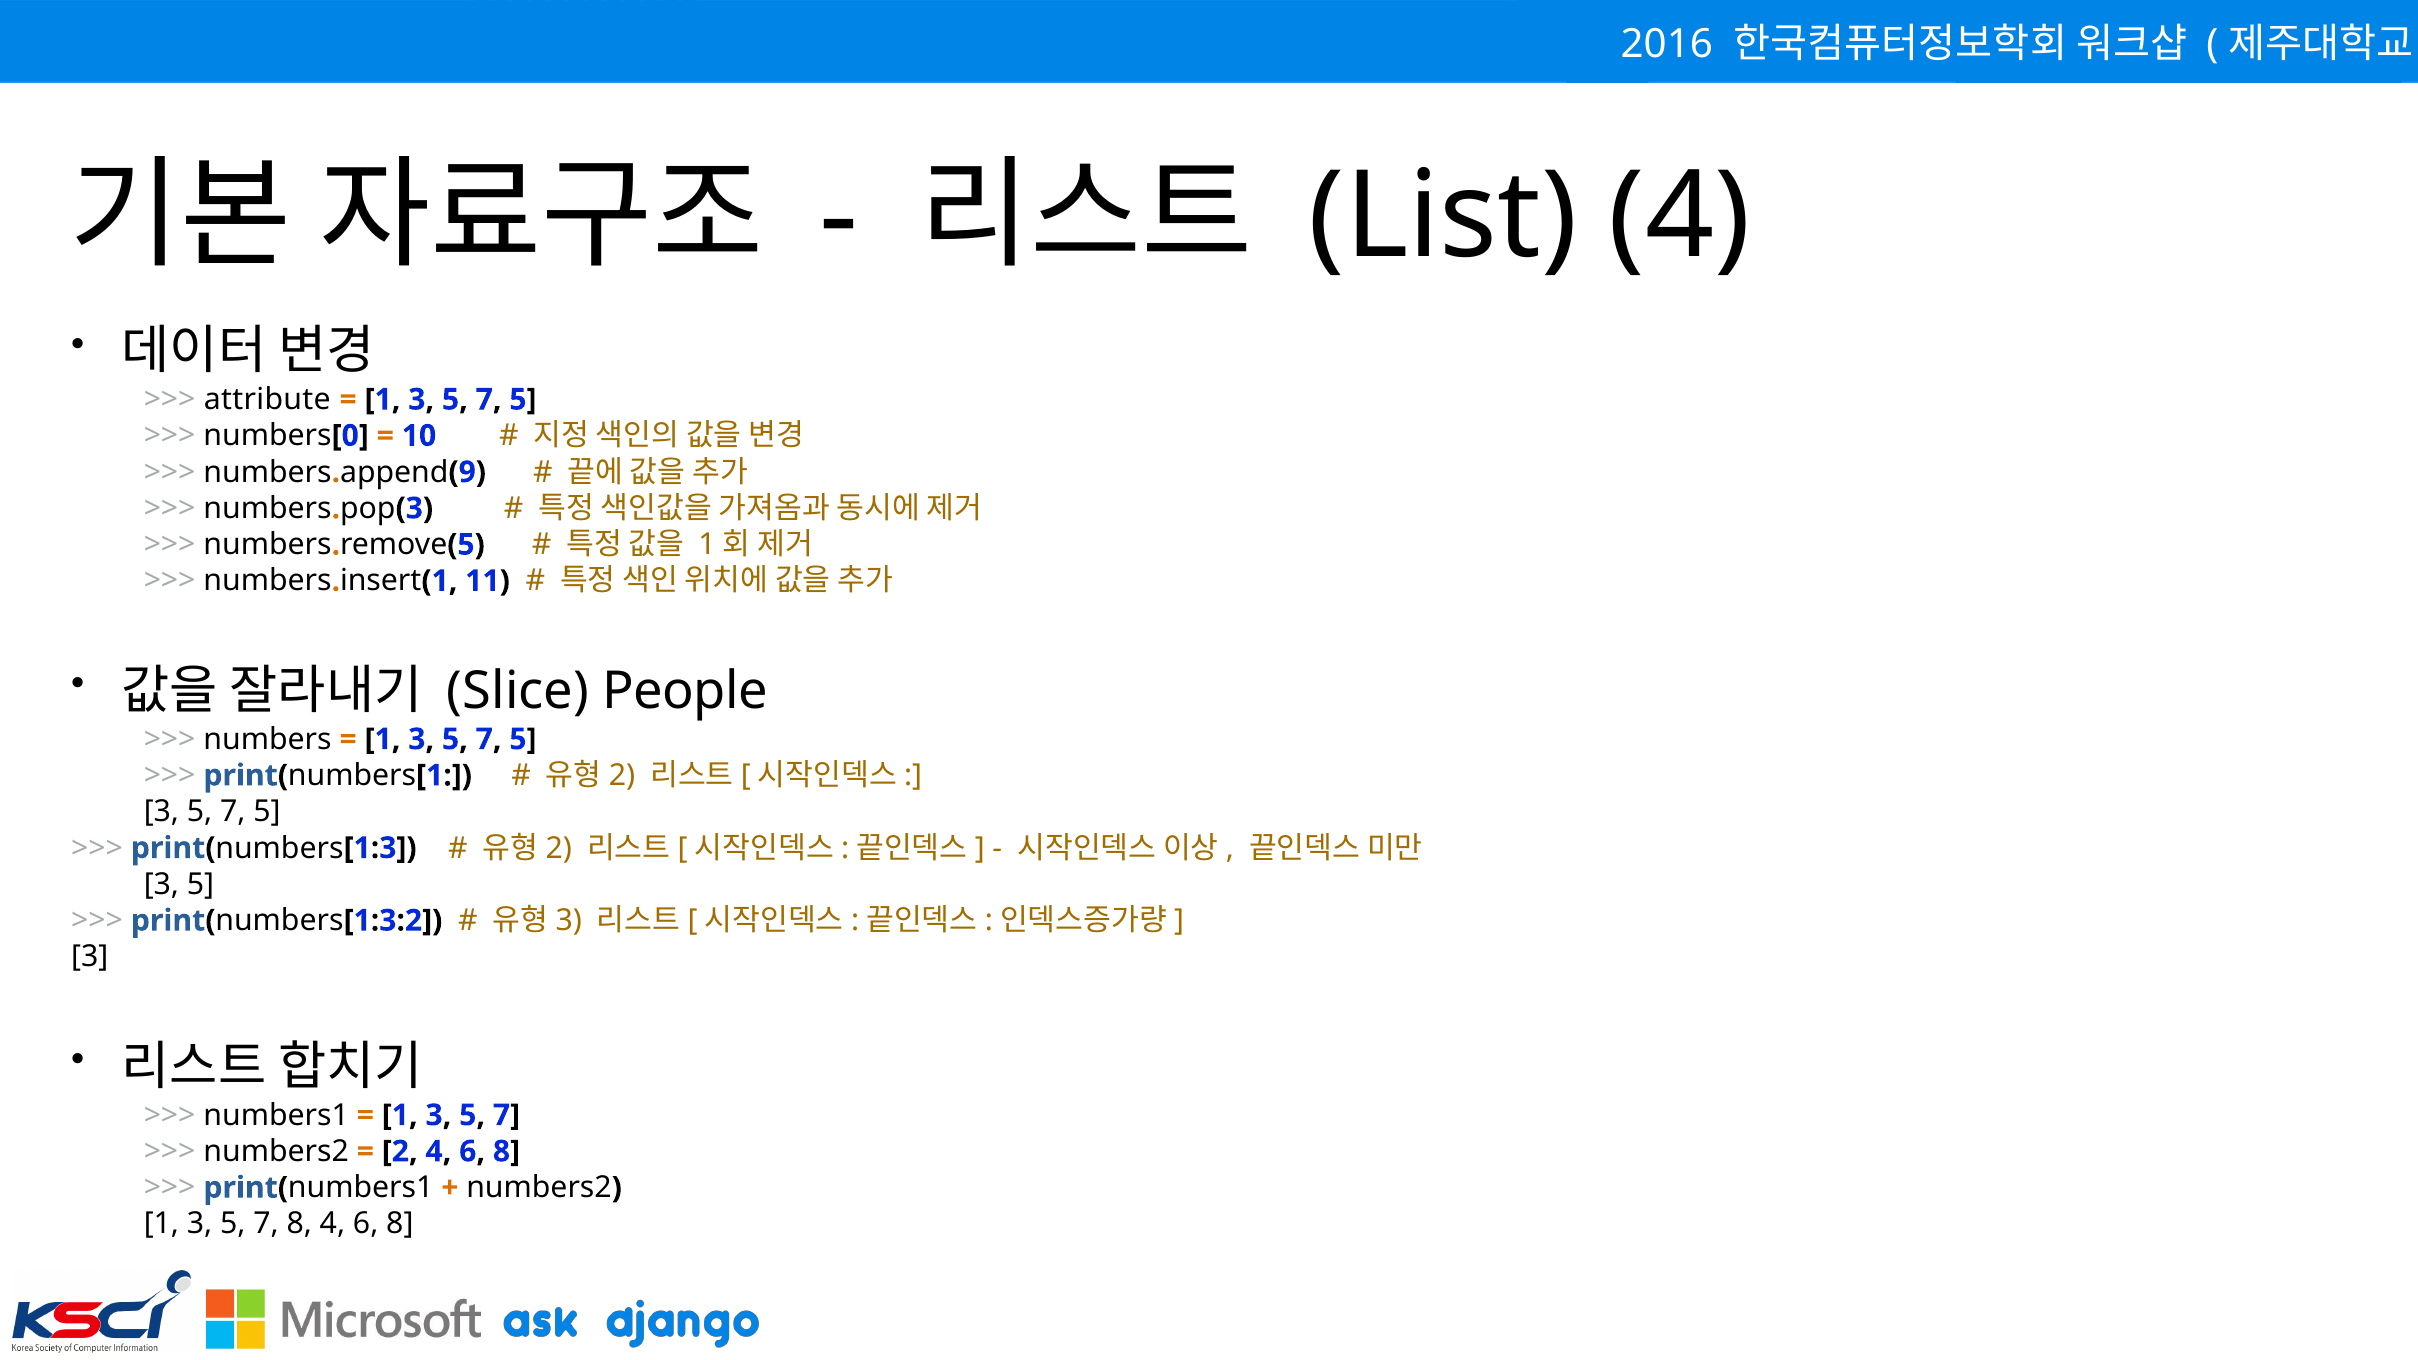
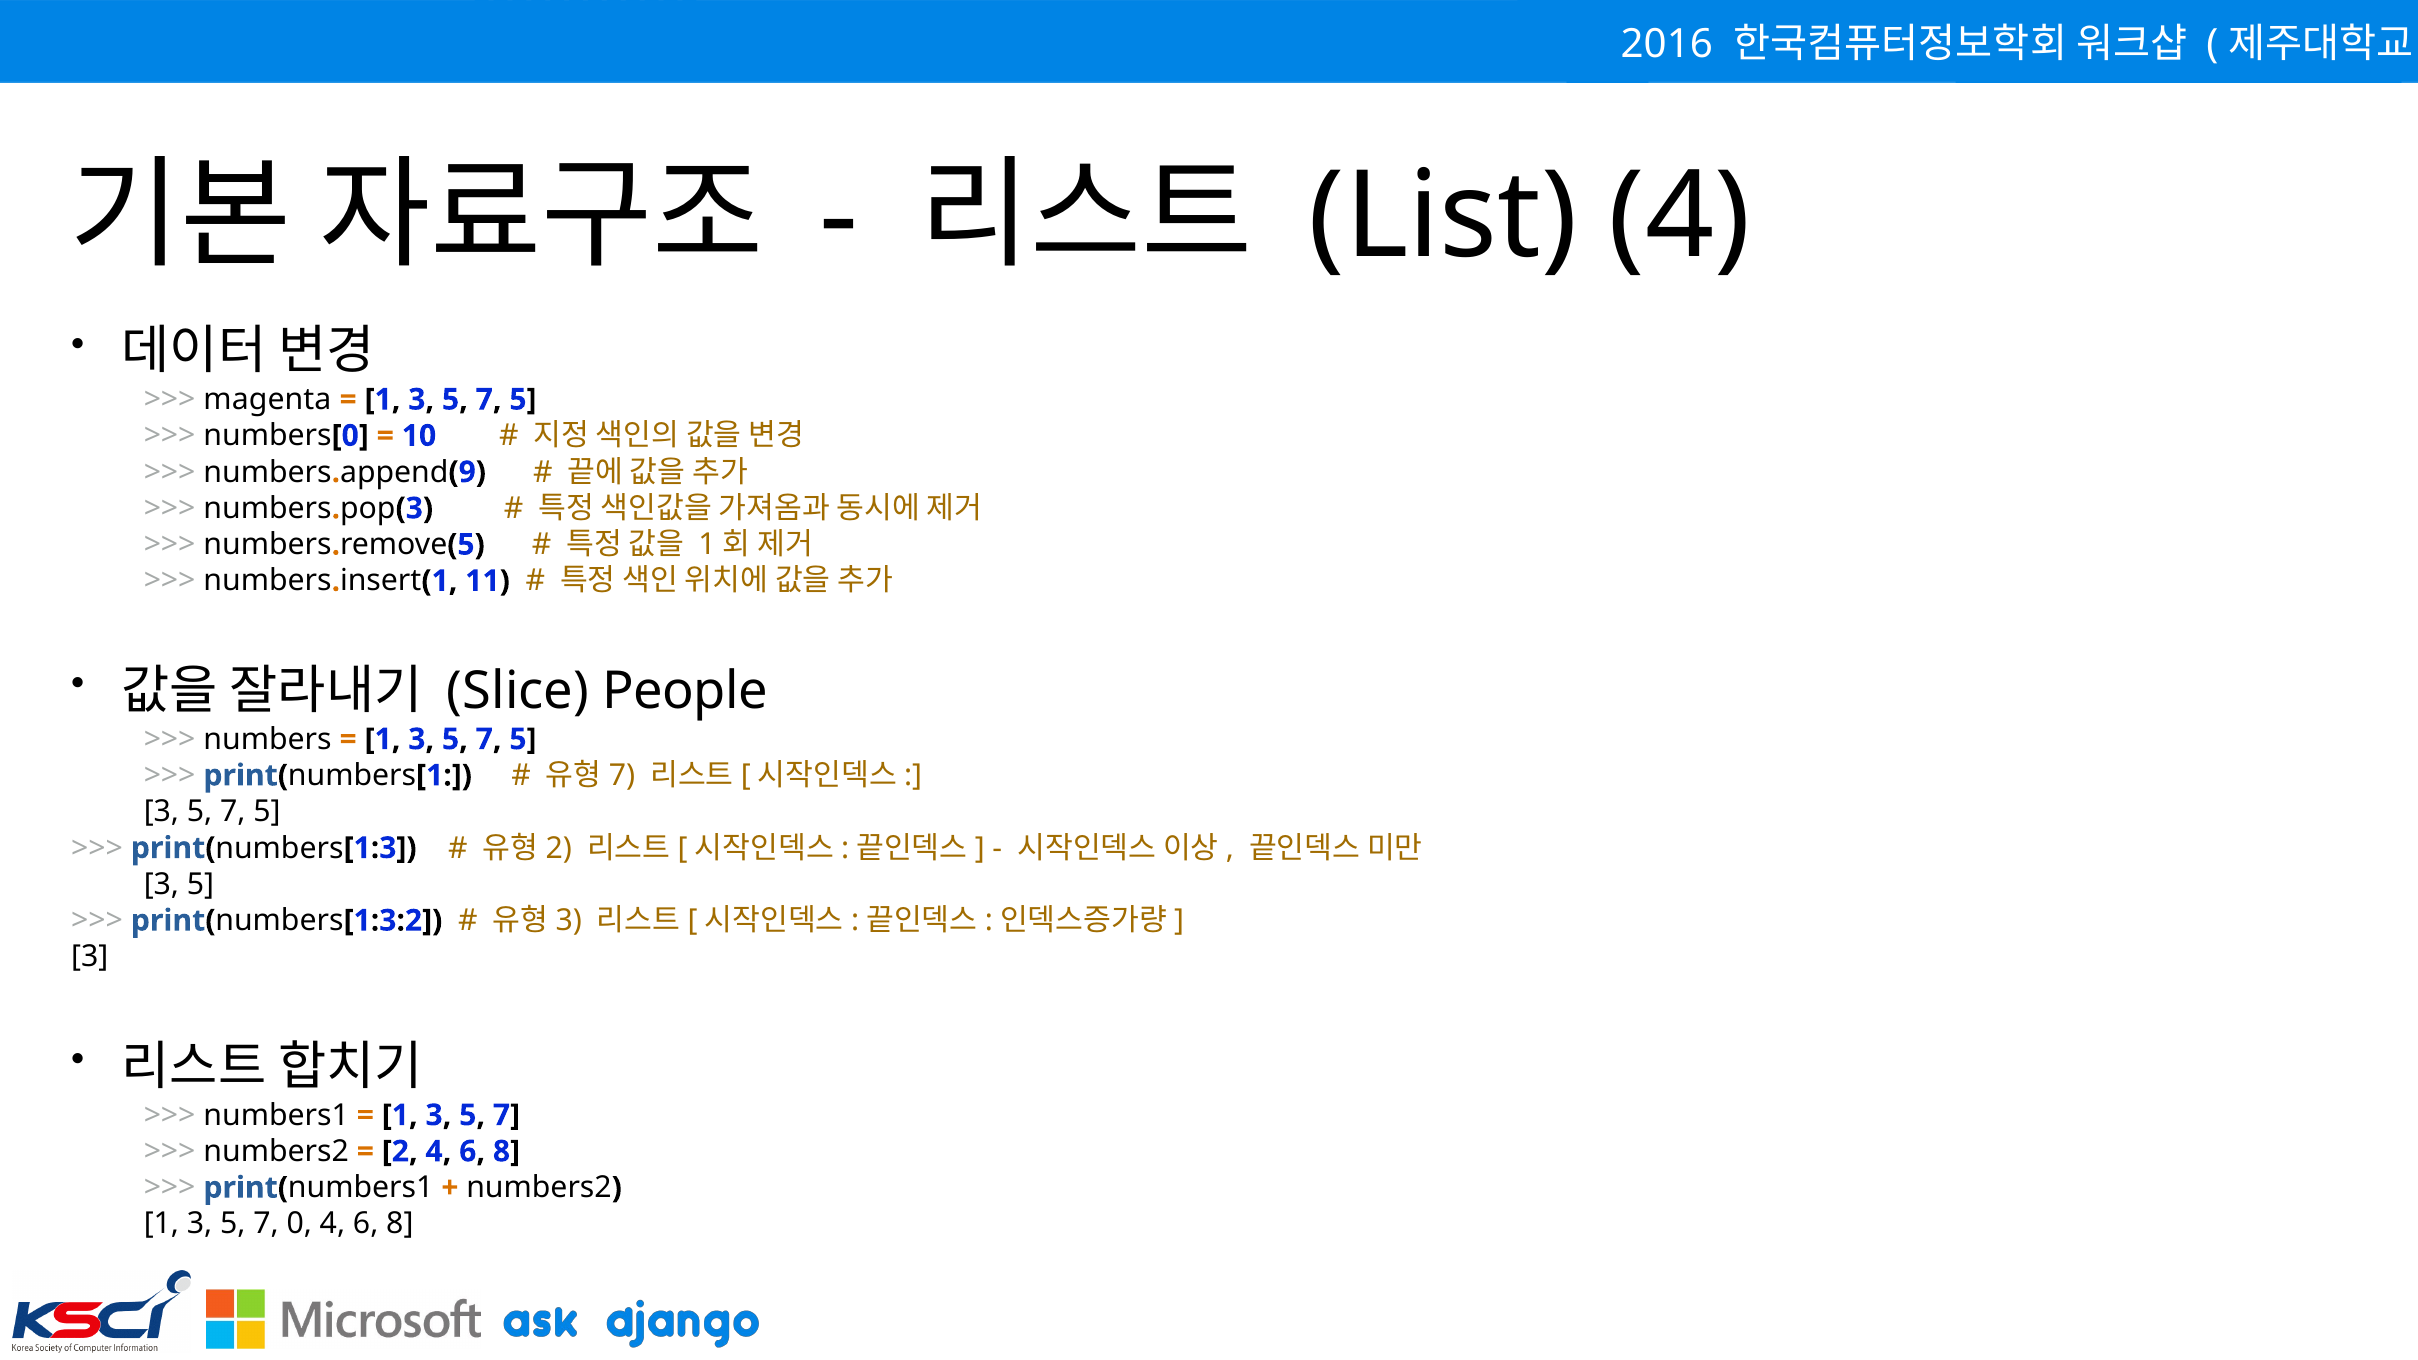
attribute: attribute -> magenta (267, 400)
2: 2 -> 7 (622, 776)
7 8: 8 -> 0 (299, 1224)
